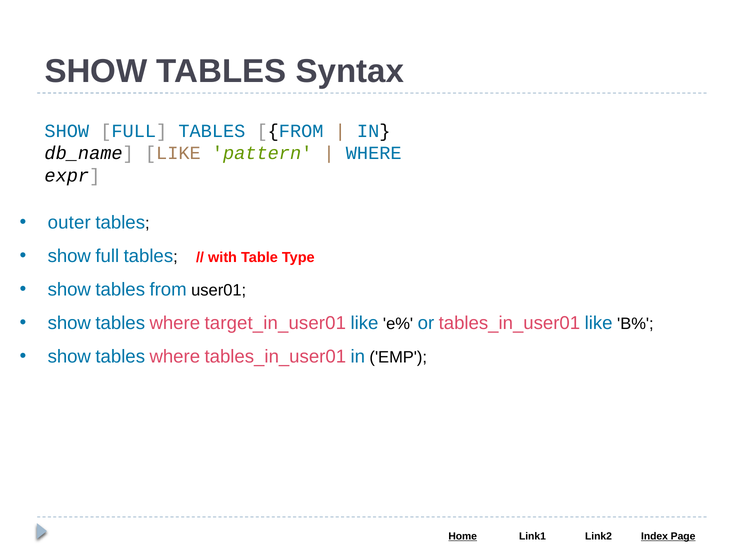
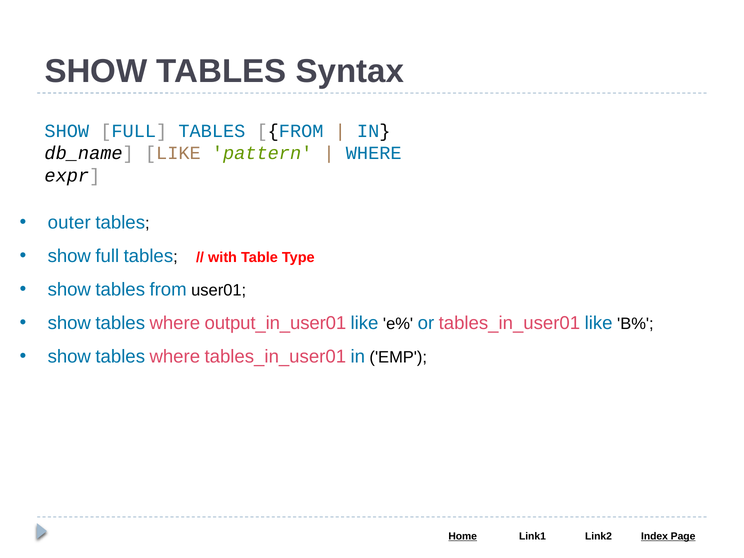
target_in_user01: target_in_user01 -> output_in_user01 (275, 323)
